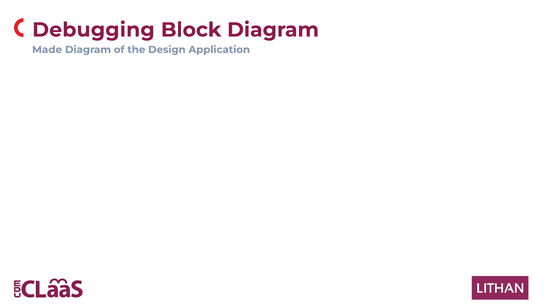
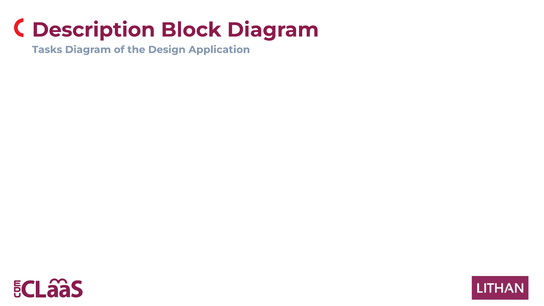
Debugging: Debugging -> Description (94, 30)
Made: Made -> Tasks (47, 50)
